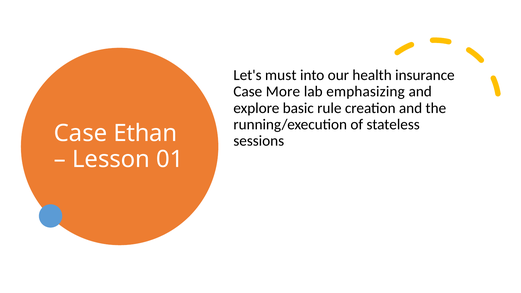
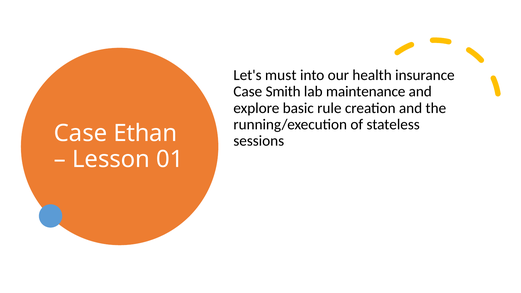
More: More -> Smith (283, 92)
emphasizing: emphasizing -> maintenance (366, 92)
